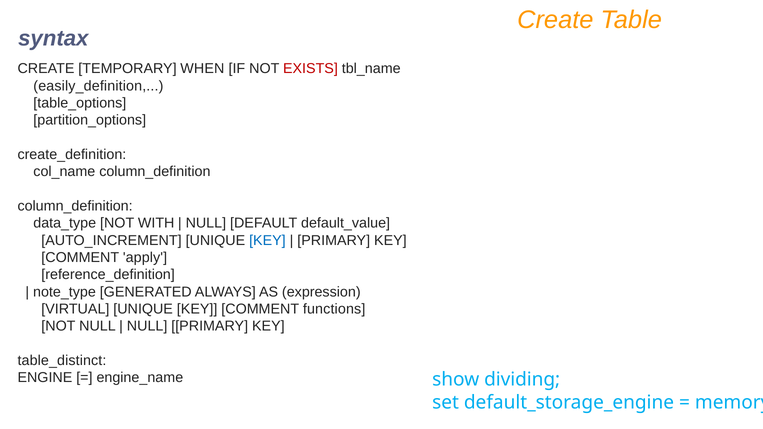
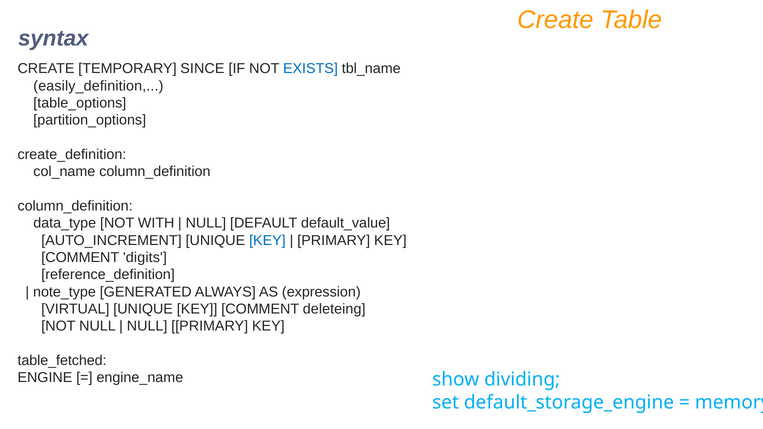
WHEN: WHEN -> SINCE (202, 69)
EXISTS colour: red -> blue (310, 69)
apply: apply -> digits (145, 258)
functions: functions -> deleteing (334, 309)
table_distinct: table_distinct -> table_fetched (62, 361)
